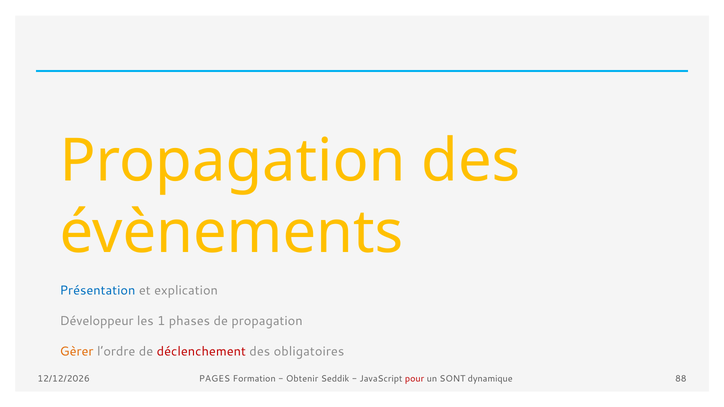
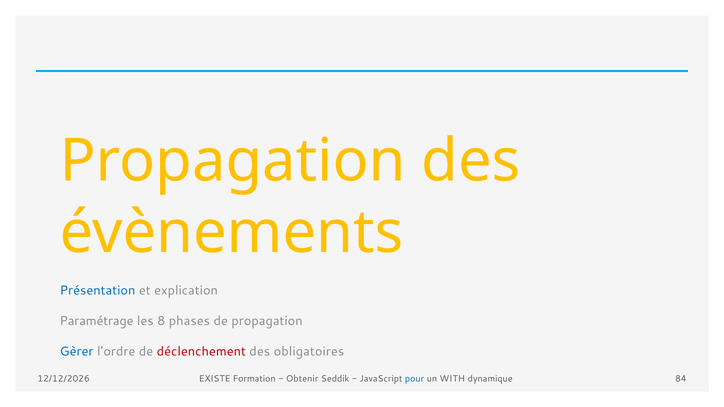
Développeur: Développeur -> Paramétrage (97, 321)
1: 1 -> 8 (161, 321)
Gèrer colour: orange -> blue (77, 352)
PAGES: PAGES -> EXISTE (215, 379)
pour colour: red -> blue (415, 379)
SONT: SONT -> WITH (452, 379)
88: 88 -> 84 (681, 379)
